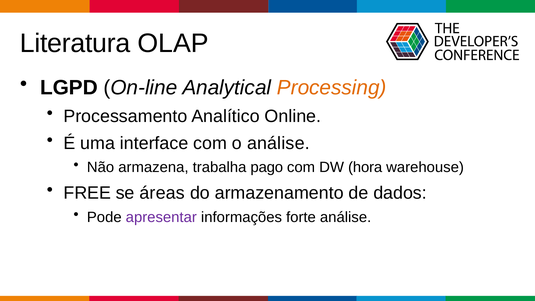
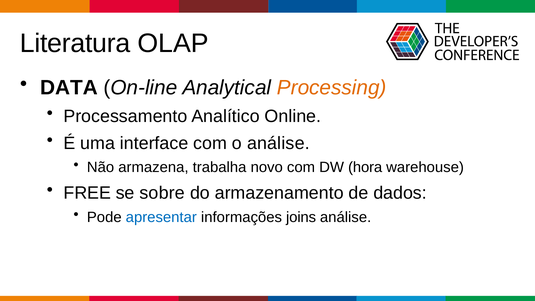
LGPD: LGPD -> DATA (69, 87)
pago: pago -> novo (267, 167)
áreas: áreas -> sobre (162, 193)
apresentar colour: purple -> blue (161, 217)
forte: forte -> joins (301, 217)
